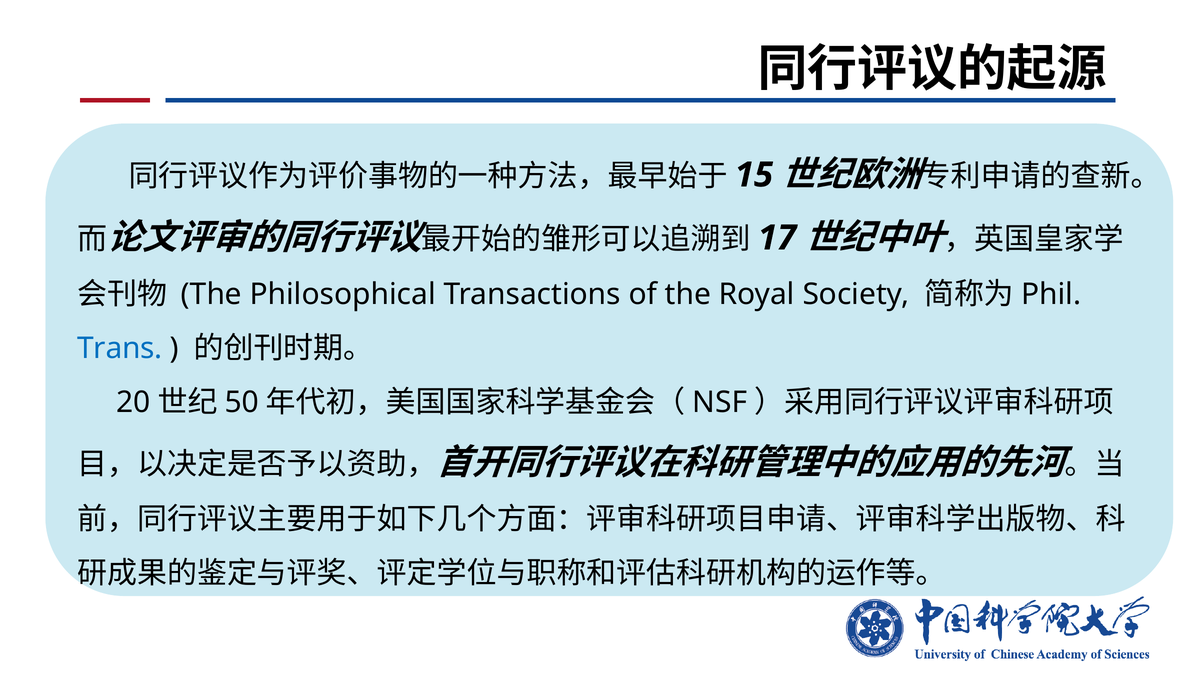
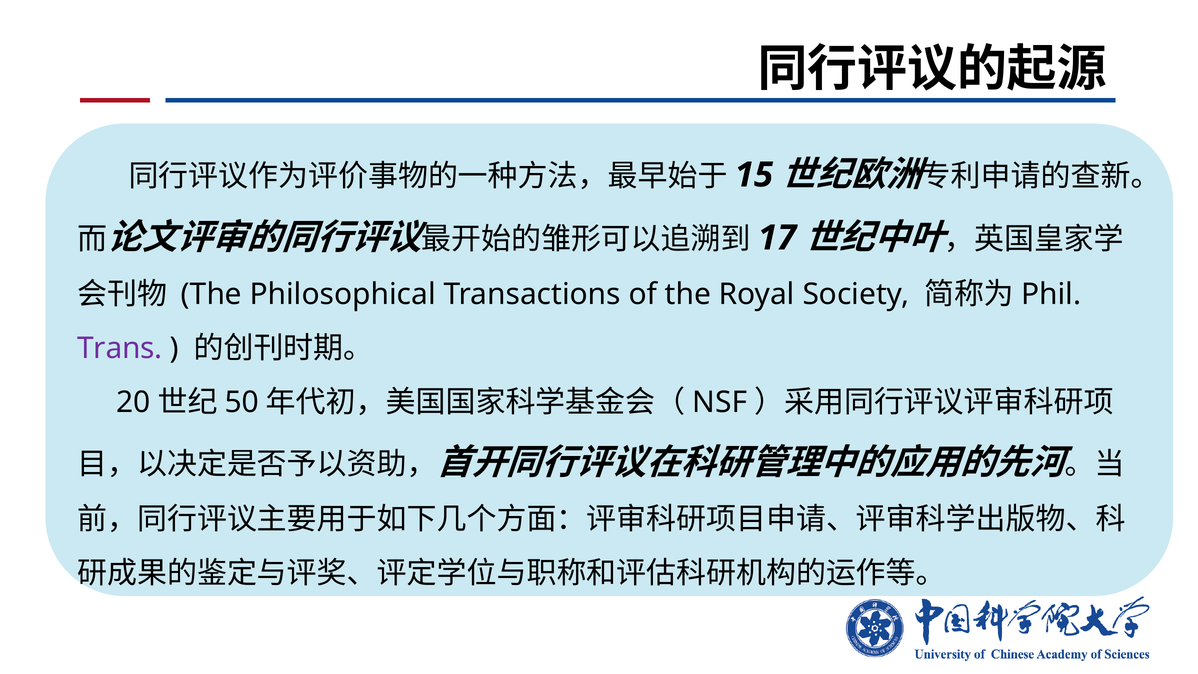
Trans colour: blue -> purple (120, 348)
